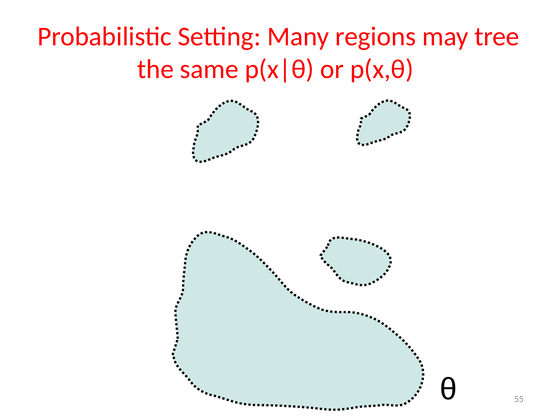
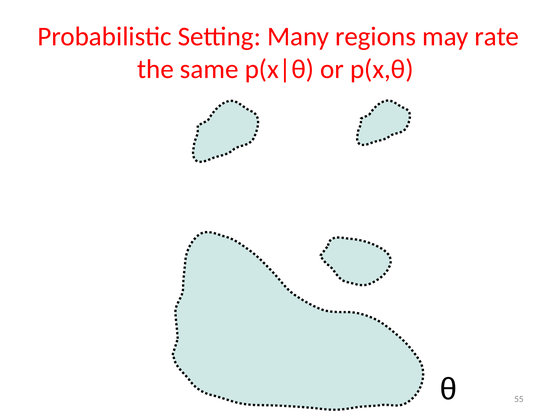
tree: tree -> rate (497, 37)
